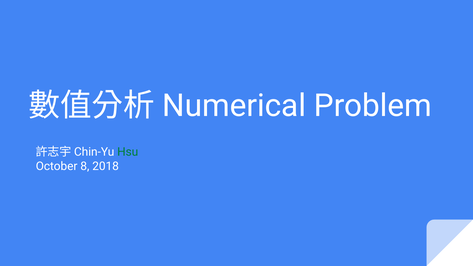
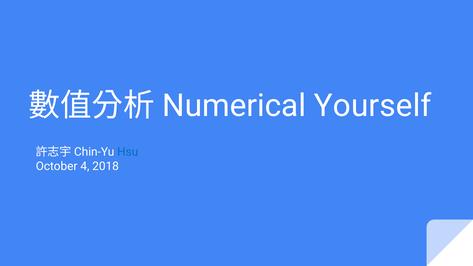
Problem: Problem -> Yourself (373, 106)
Hsu colour: green -> blue (128, 152)
8: 8 -> 4 (85, 166)
